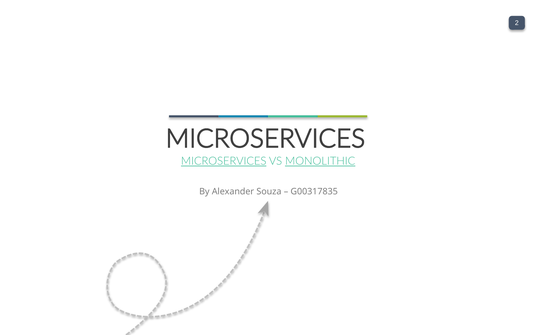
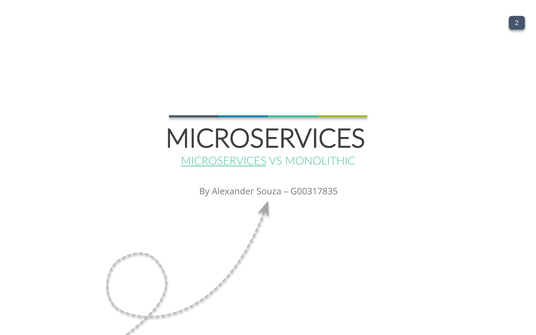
MONOLITHIC underline: present -> none (320, 161)
